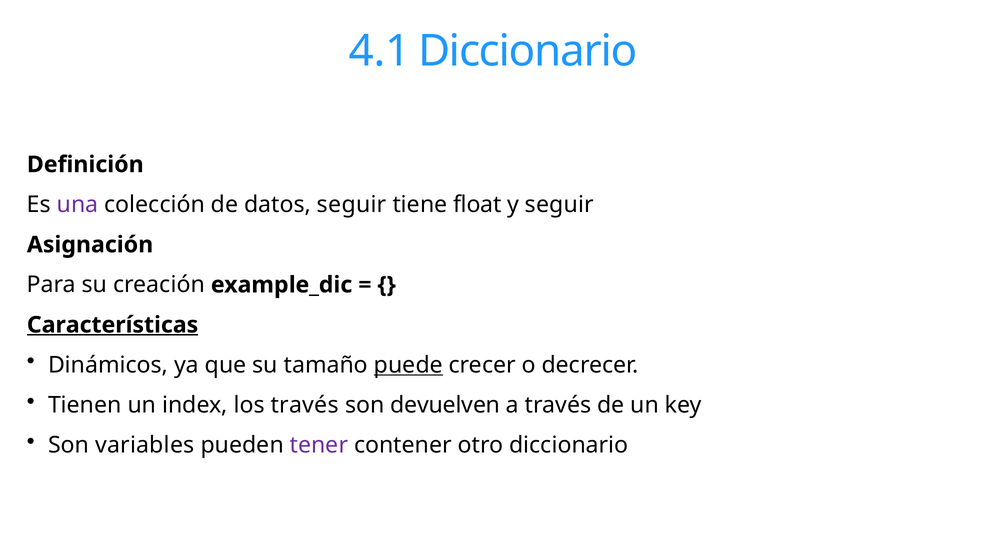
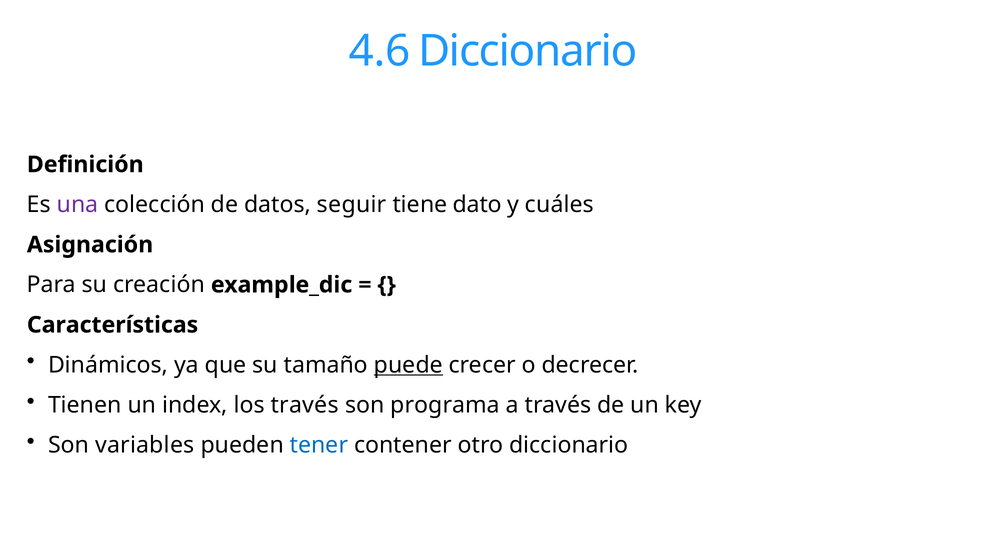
4.1: 4.1 -> 4.6 (380, 51)
float: float -> dato (477, 205)
y seguir: seguir -> cuáles (559, 205)
Características underline: present -> none (113, 325)
devuelven: devuelven -> programa (445, 405)
tener colour: purple -> blue (319, 445)
